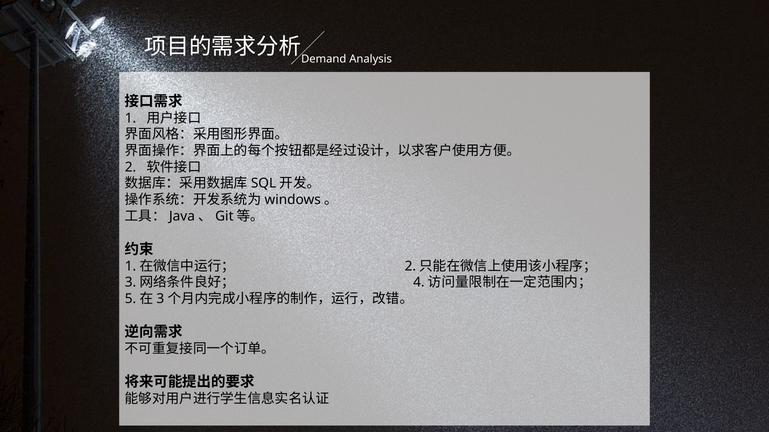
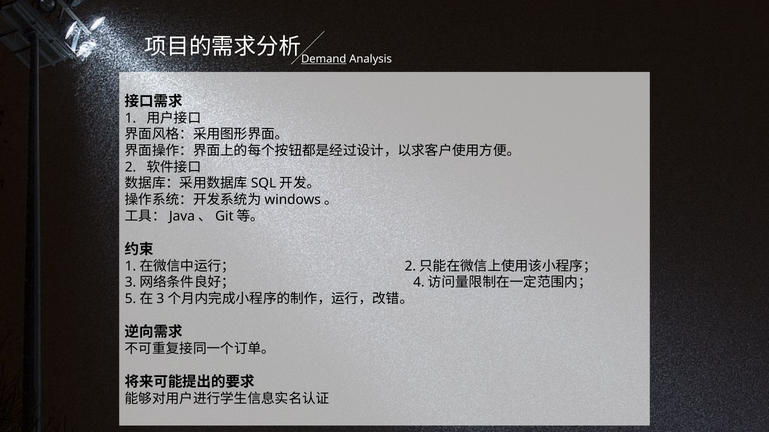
Demand underline: none -> present (324, 59)
